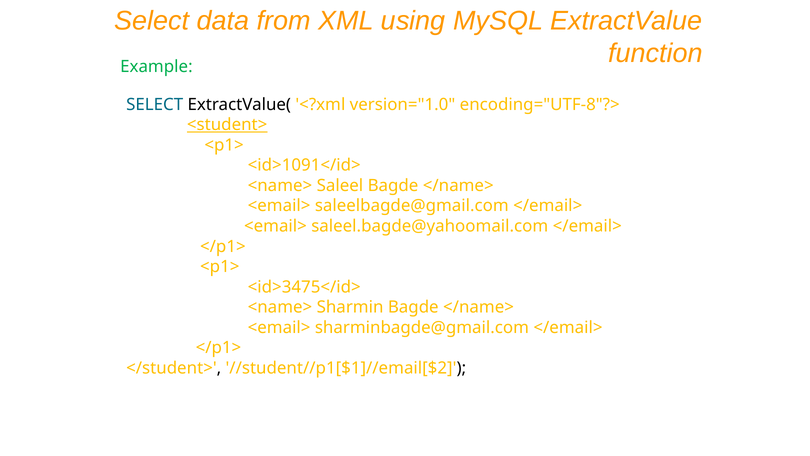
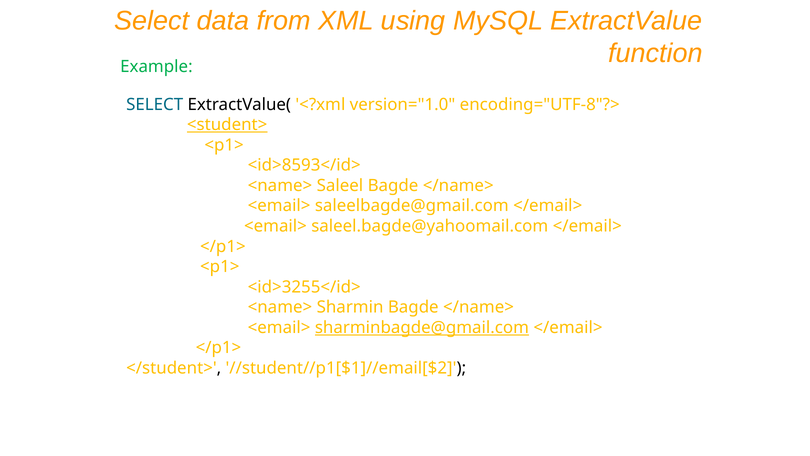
<id>1091</id>: <id>1091</id> -> <id>8593</id> (304, 165)
<id>3475</id>: <id>3475</id> -> <id>3255</id> (304, 287)
sharminbagde@gmail.com underline: none -> present (422, 327)
